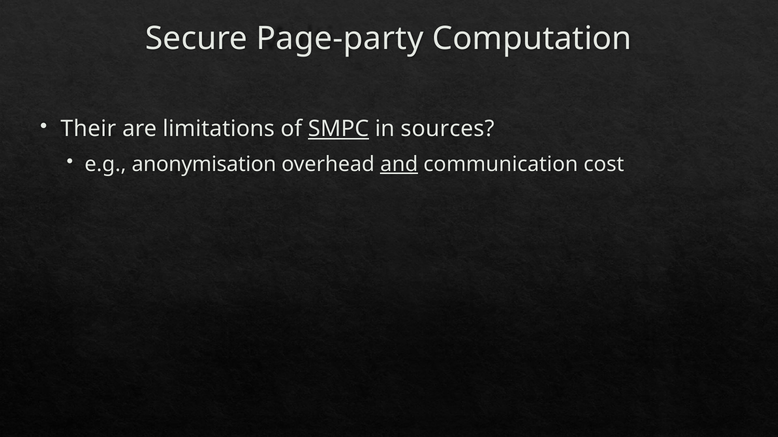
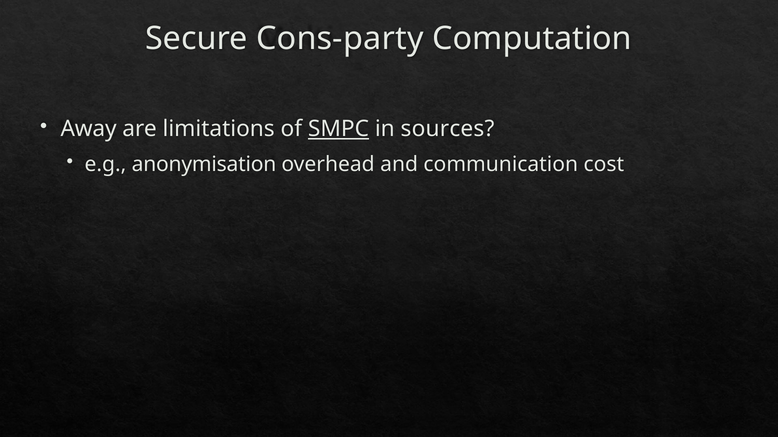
Page-party: Page-party -> Cons-party (340, 39)
Their: Their -> Away (89, 129)
and underline: present -> none (399, 164)
